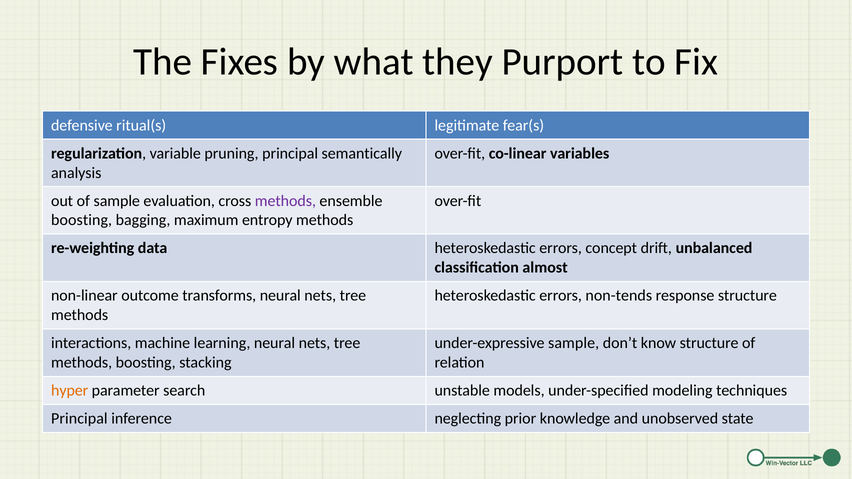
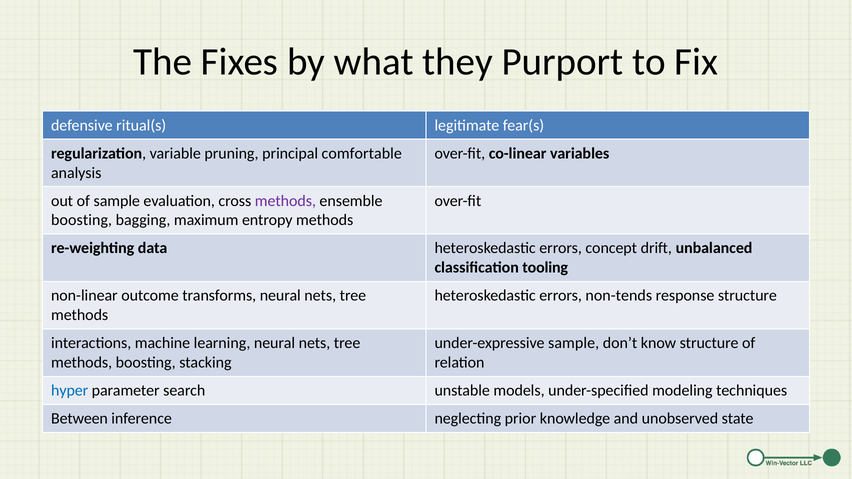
semantically: semantically -> comfortable (362, 153)
almost: almost -> tooling (545, 268)
hyper colour: orange -> blue (70, 391)
Principal: Principal -> Between (79, 419)
